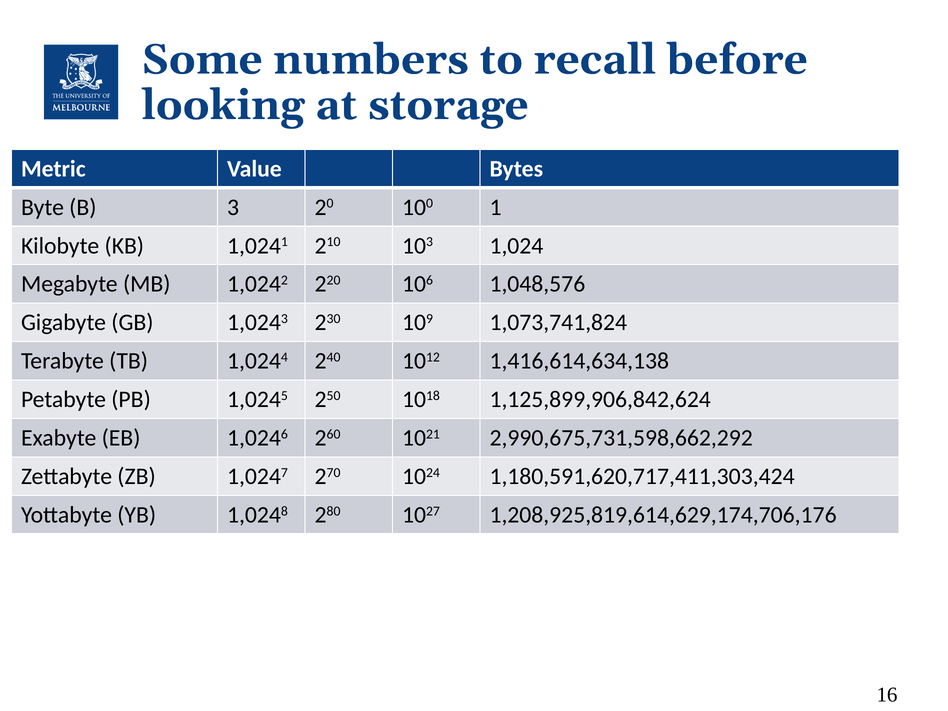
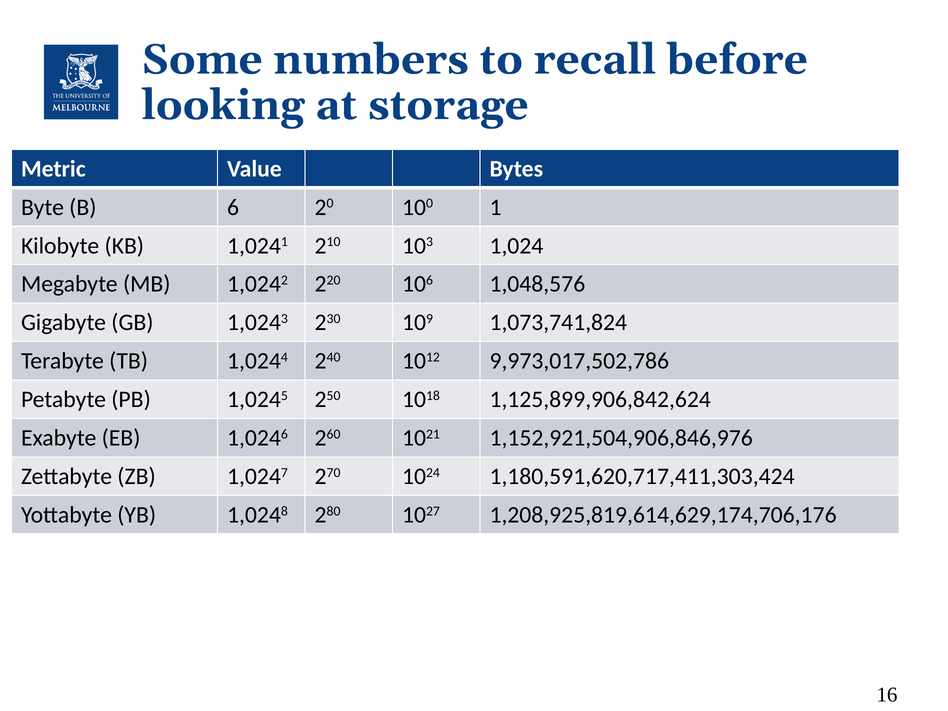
3: 3 -> 6 (233, 207)
1,416,614,634,138: 1,416,614,634,138 -> 9,973,017,502,786 (579, 361)
2,990,675,731,598,662,292: 2,990,675,731,598,662,292 -> 1,152,921,504,906,846,976 (621, 438)
